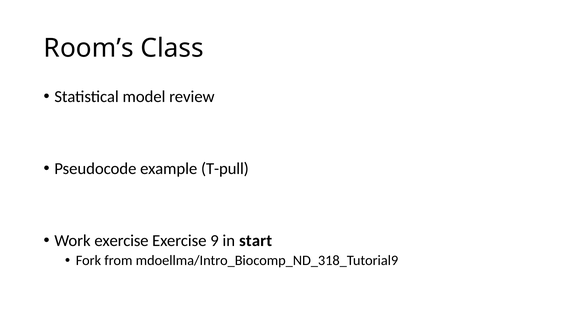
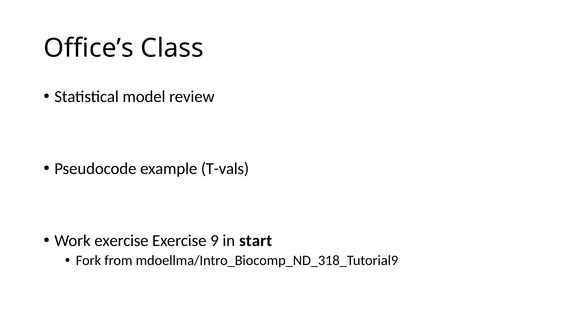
Room’s: Room’s -> Office’s (89, 48)
T-pull: T-pull -> T-vals (225, 169)
